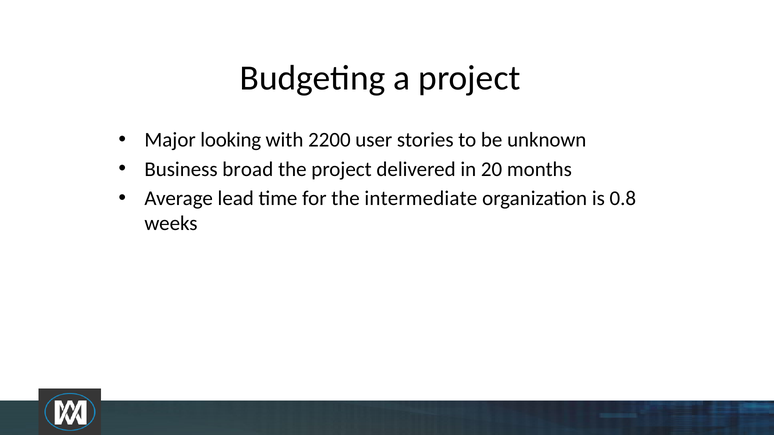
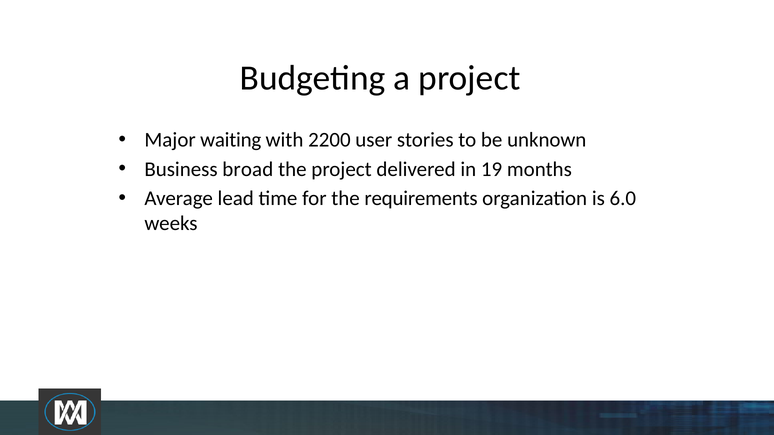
looking: looking -> waiting (231, 140)
20: 20 -> 19 (492, 169)
intermediate: intermediate -> requirements (421, 199)
0.8: 0.8 -> 6.0 (623, 199)
